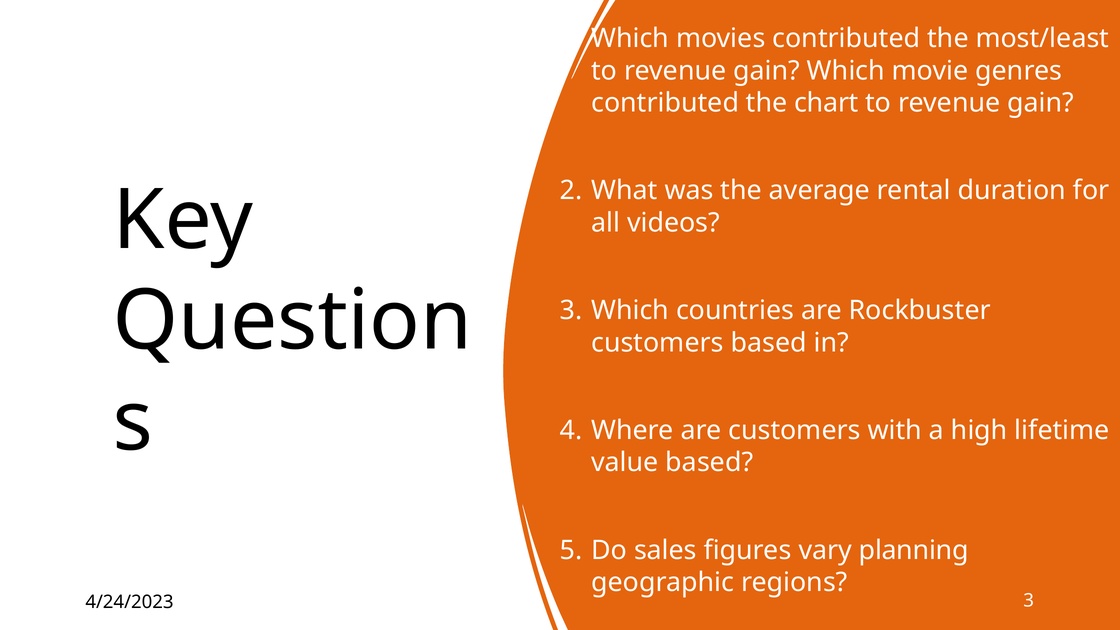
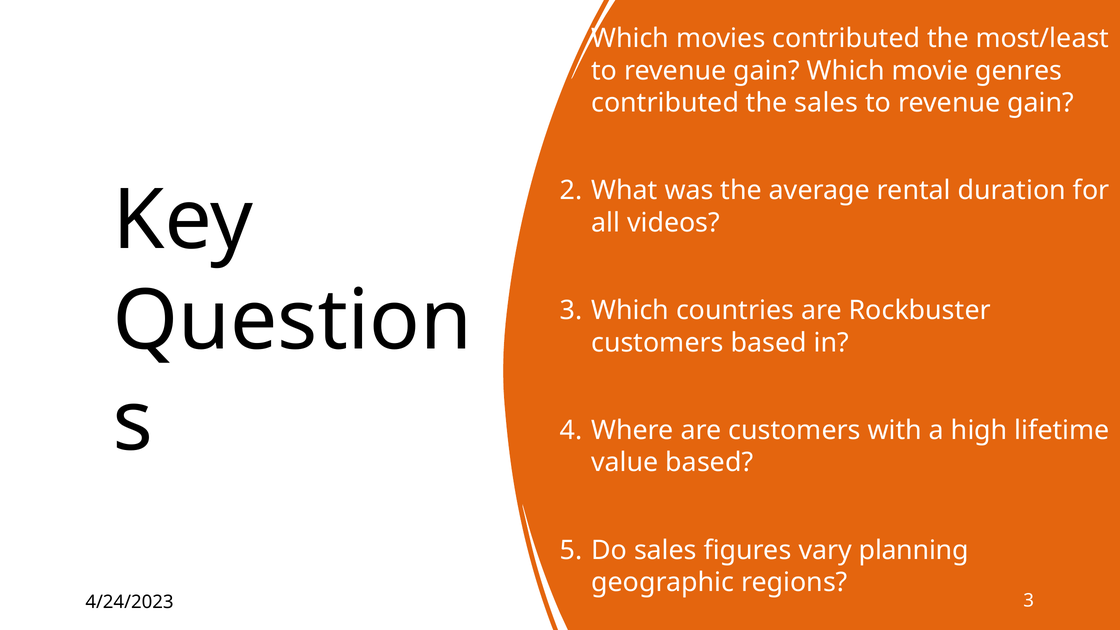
the chart: chart -> sales (826, 103)
